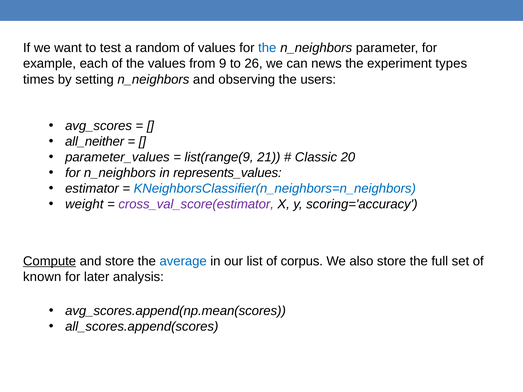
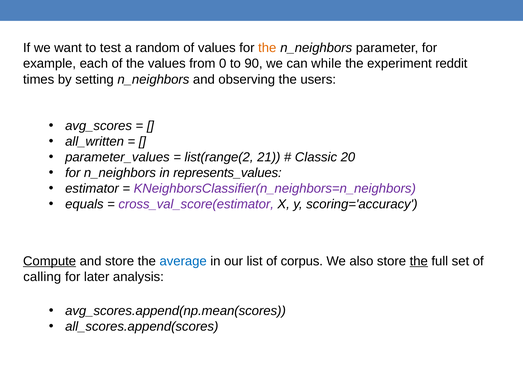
the colour: blue -> orange (267, 48)
9: 9 -> 0 (223, 64)
26: 26 -> 90 (254, 64)
news: news -> while (326, 64)
types: types -> reddit (451, 64)
all_neither: all_neither -> all_written (95, 142)
list(range(9: list(range(9 -> list(range(2 (219, 157)
KNeighborsClassifier(n_neighbors=n_neighbors colour: blue -> purple (275, 189)
weight: weight -> equals (84, 204)
the underline: none -> present (419, 261)
known: known -> calling (42, 277)
